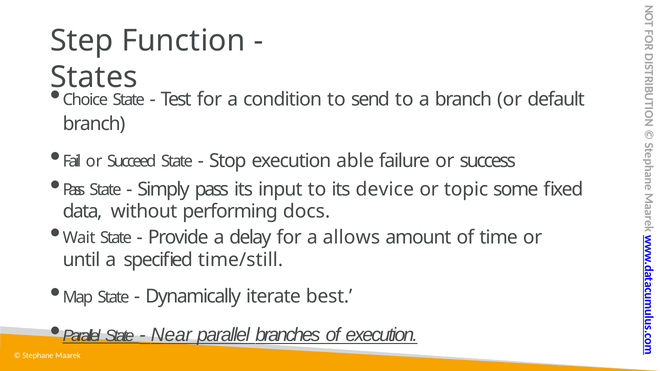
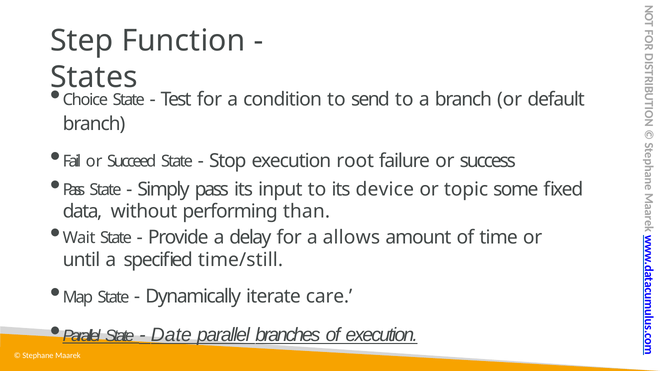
able: able -> root (355, 161)
docs: docs -> than (306, 212)
best: best -> care (329, 297)
Near: Near -> Date (171, 335)
